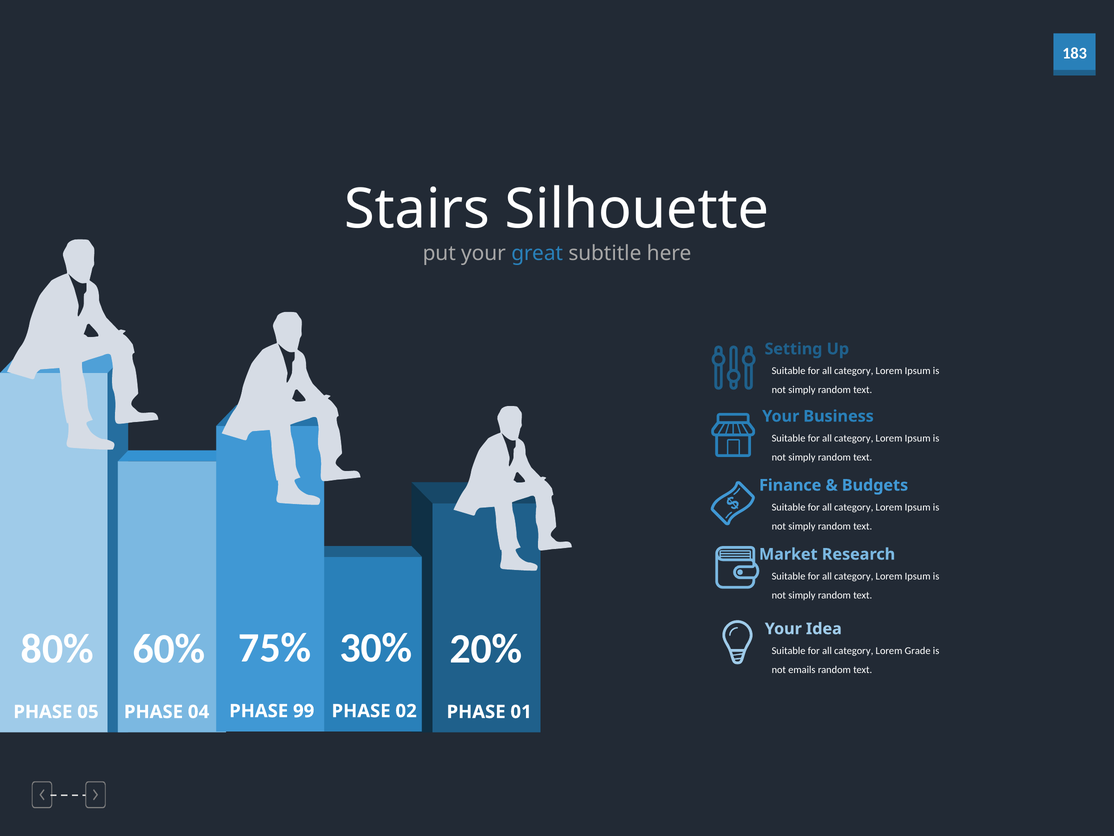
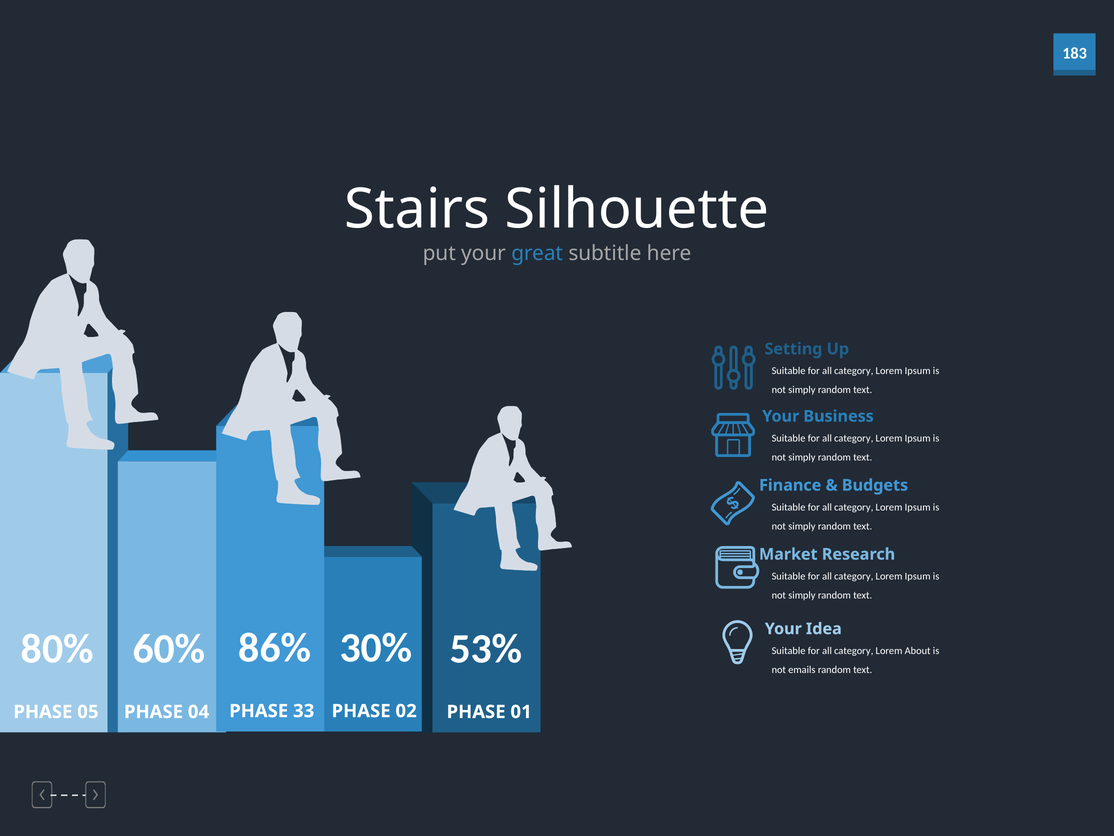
75%: 75% -> 86% (275, 648)
20%: 20% -> 53% (486, 649)
Grade: Grade -> About (918, 651)
99: 99 -> 33 (304, 711)
